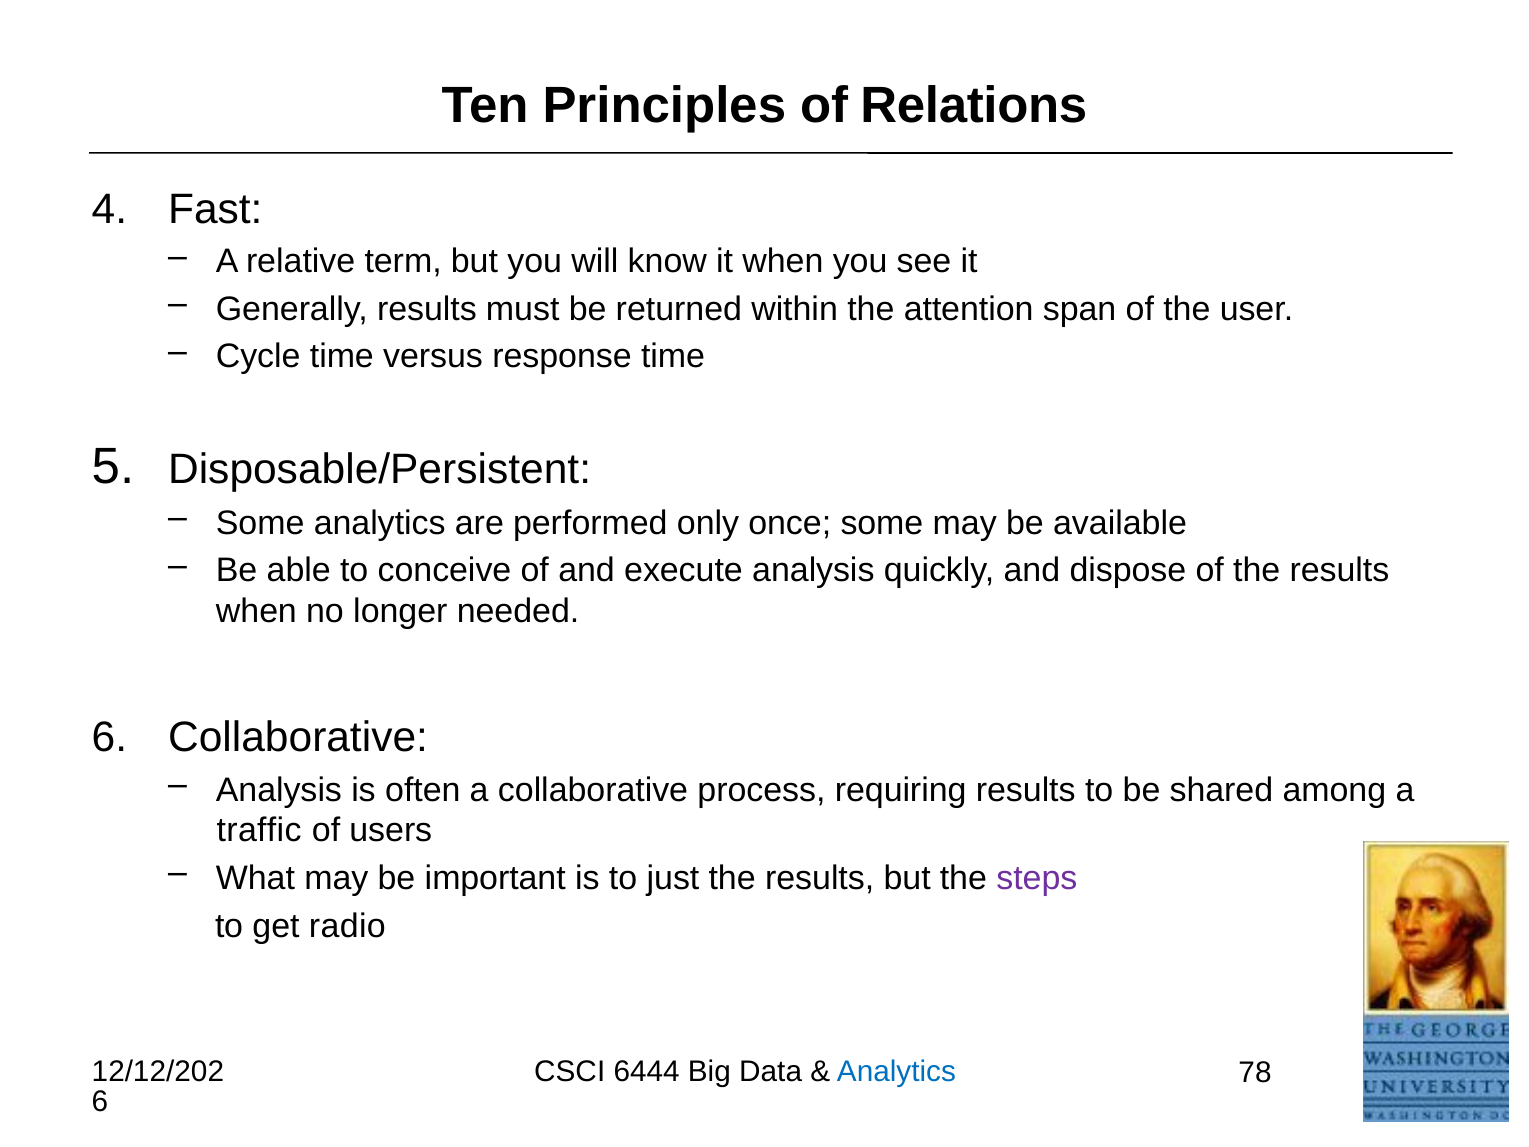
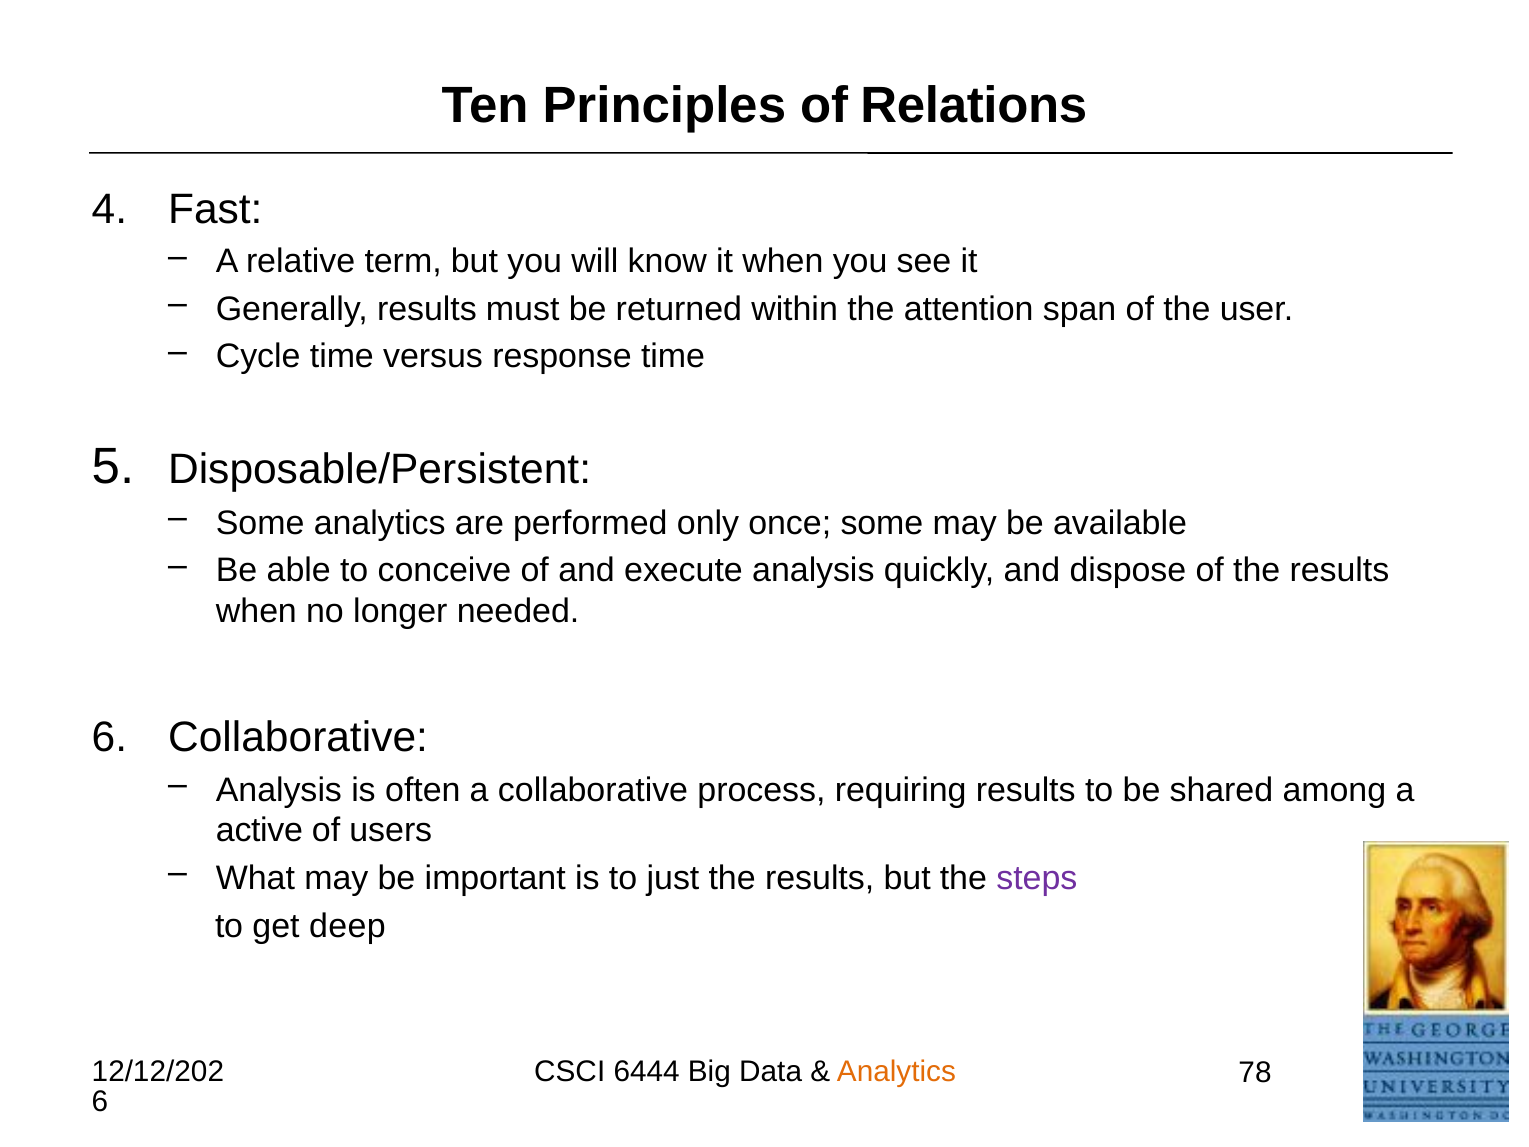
traffic: traffic -> active (259, 831)
radio: radio -> deep (347, 926)
Analytics colour: blue -> orange (896, 1072)
